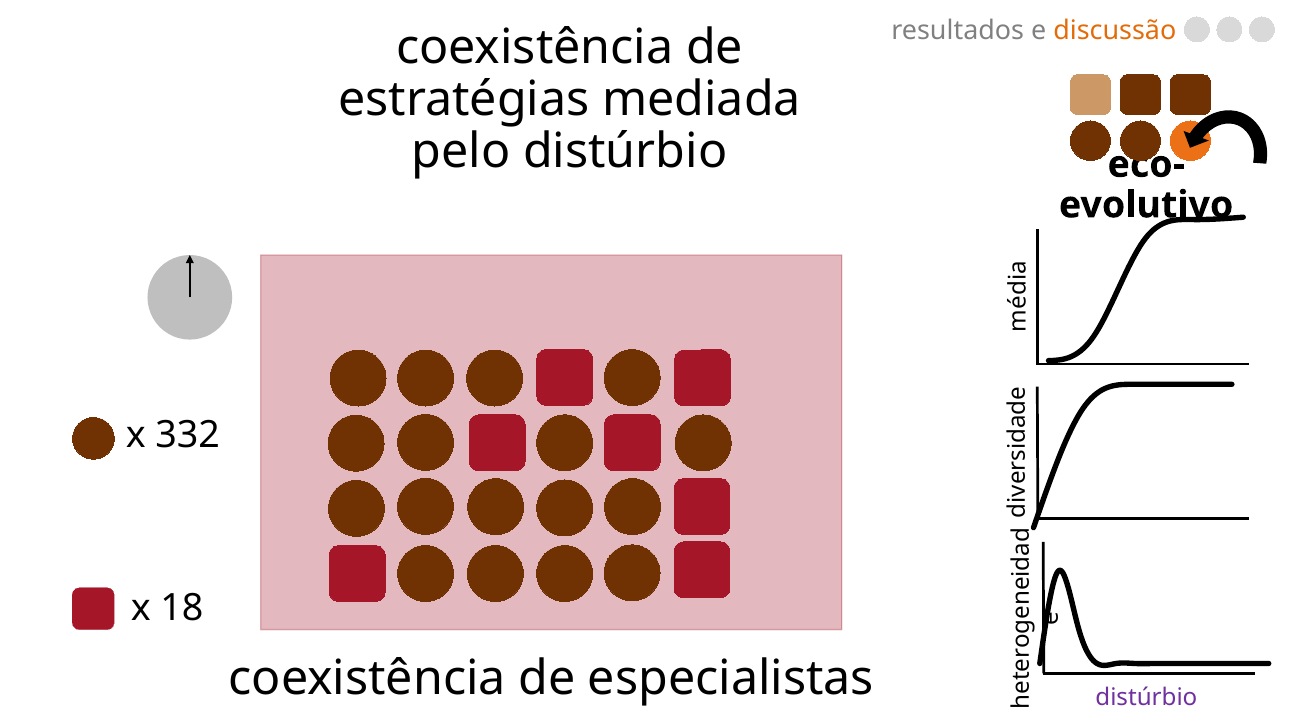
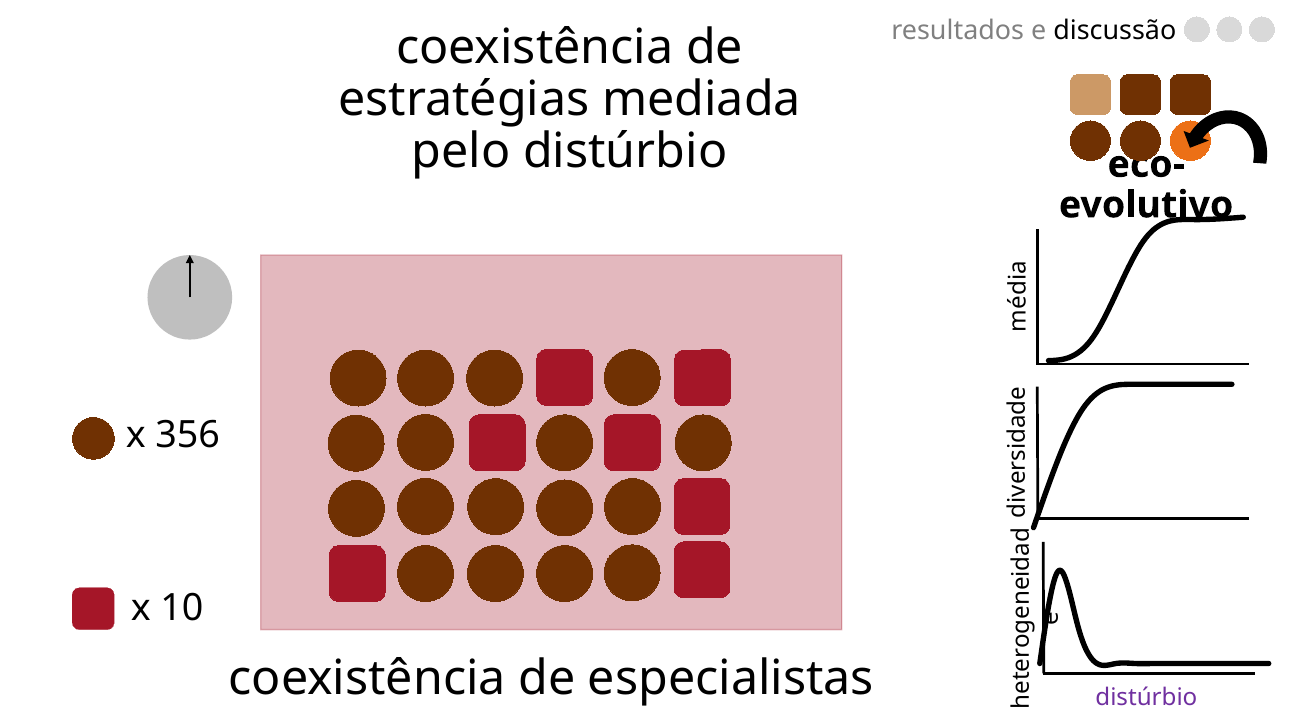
discussão colour: orange -> black (1115, 30)
332: 332 -> 356 (188, 435)
18: 18 -> 10 (182, 609)
